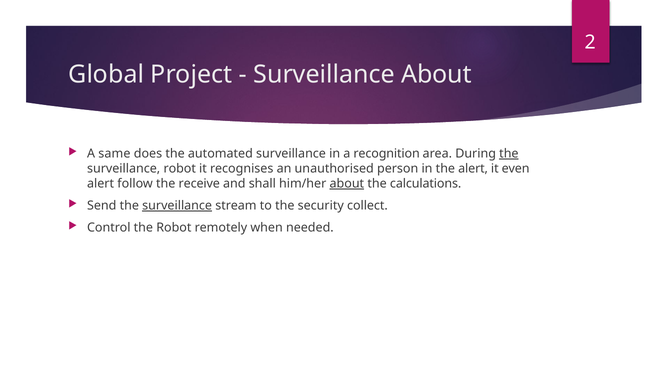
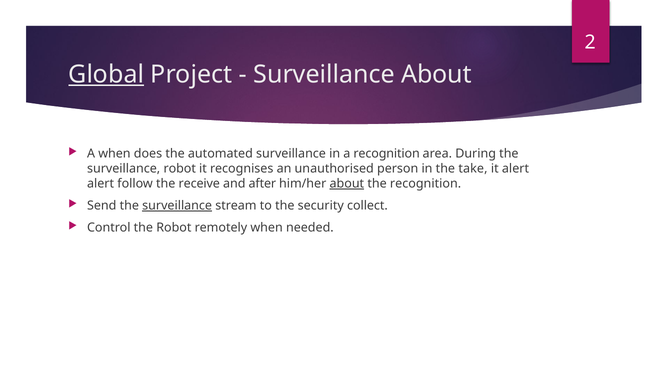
Global underline: none -> present (106, 74)
A same: same -> when (114, 154)
the underline: present -> none (509, 154)
the alert: alert -> take (473, 169)
it even: even -> alert (516, 169)
shall: shall -> after (262, 184)
the calculations: calculations -> recognition (426, 184)
